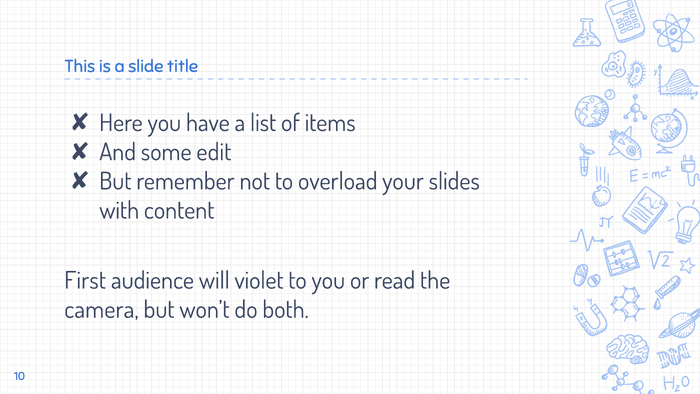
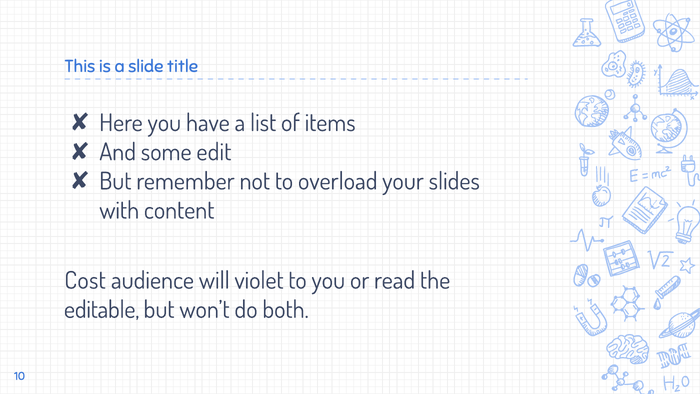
First: First -> Cost (85, 280)
camera: camera -> editable (102, 310)
